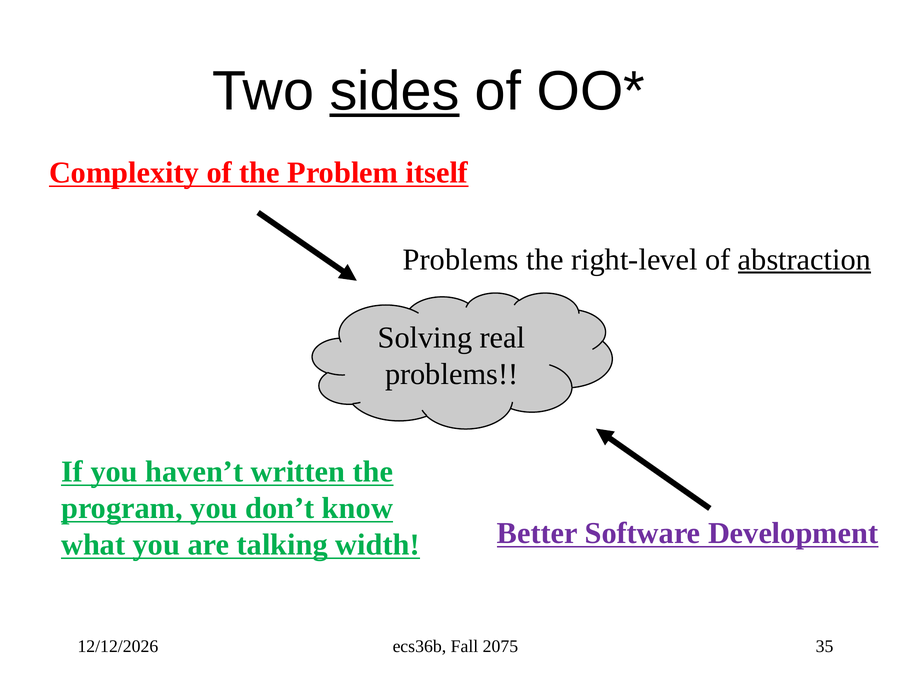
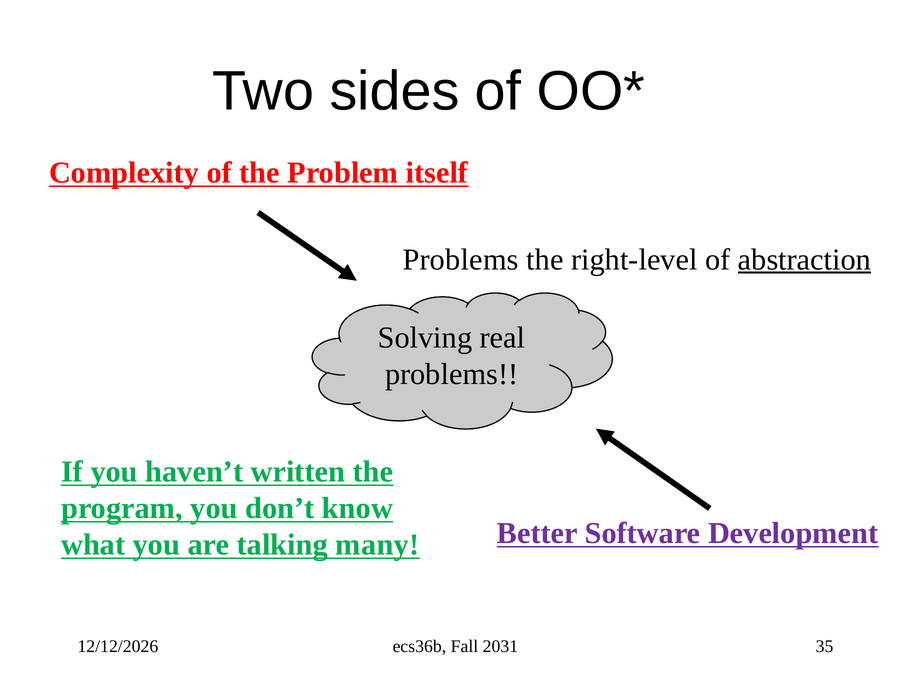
sides underline: present -> none (395, 91)
width: width -> many (377, 545)
2075: 2075 -> 2031 (500, 647)
